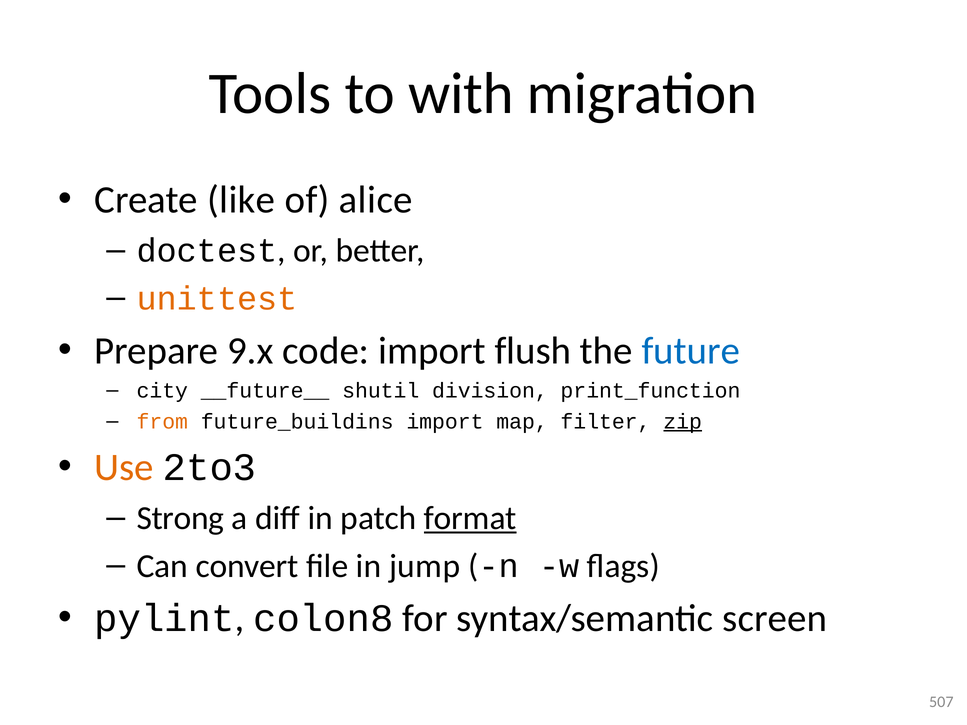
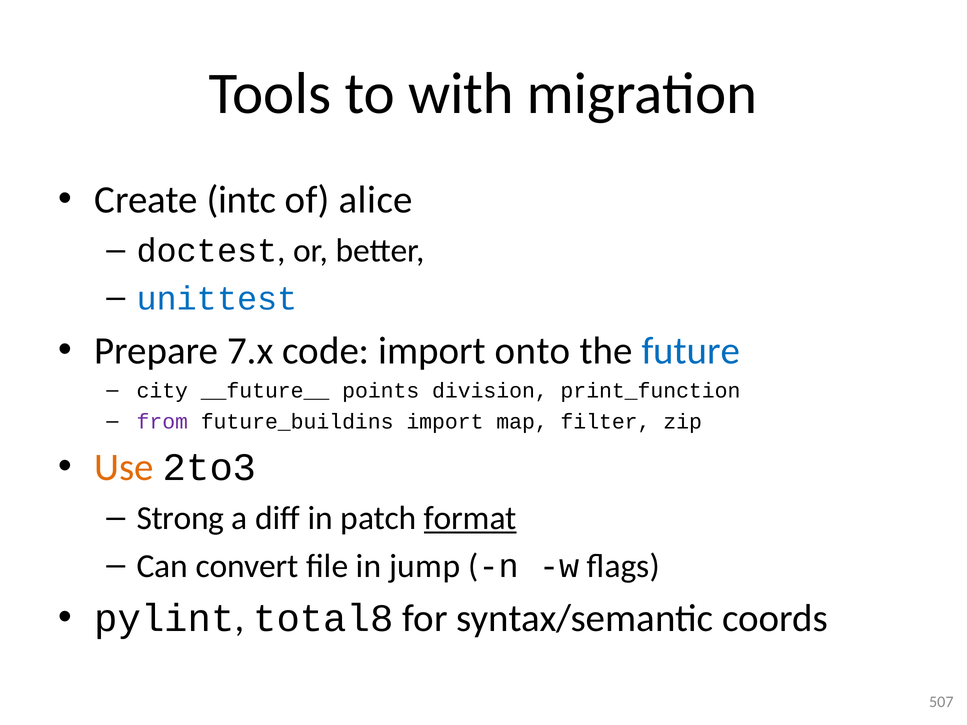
like: like -> intc (241, 200)
unittest colour: orange -> blue (217, 299)
9.x: 9.x -> 7.x (250, 351)
flush: flush -> onto (533, 351)
shutil: shutil -> points (381, 391)
from colour: orange -> purple (162, 422)
zip underline: present -> none (683, 422)
colon8: colon8 -> total8 (323, 619)
screen: screen -> coords (775, 619)
